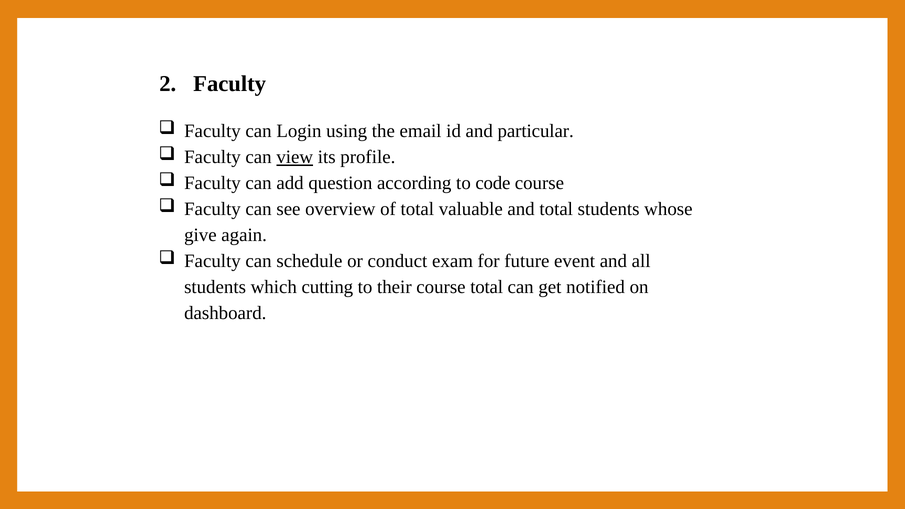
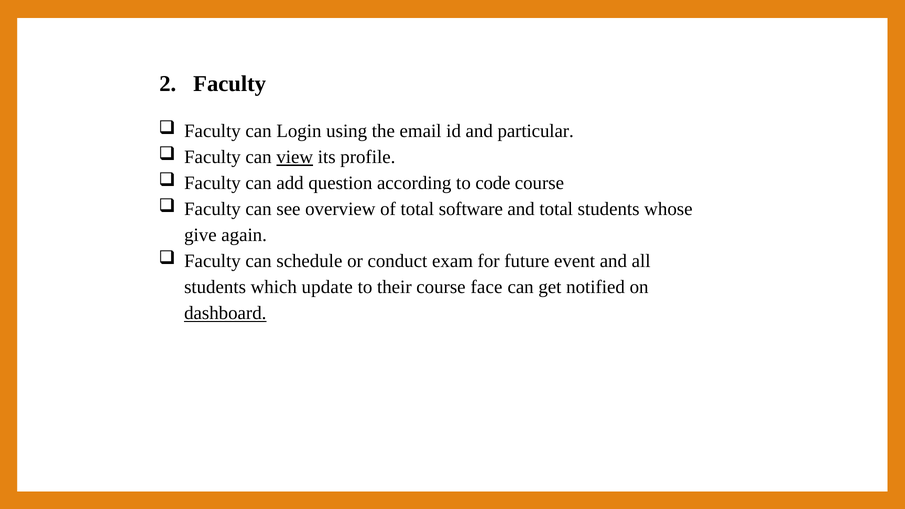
valuable: valuable -> software (471, 209)
cutting: cutting -> update (327, 287)
course total: total -> face (486, 287)
dashboard underline: none -> present (225, 313)
